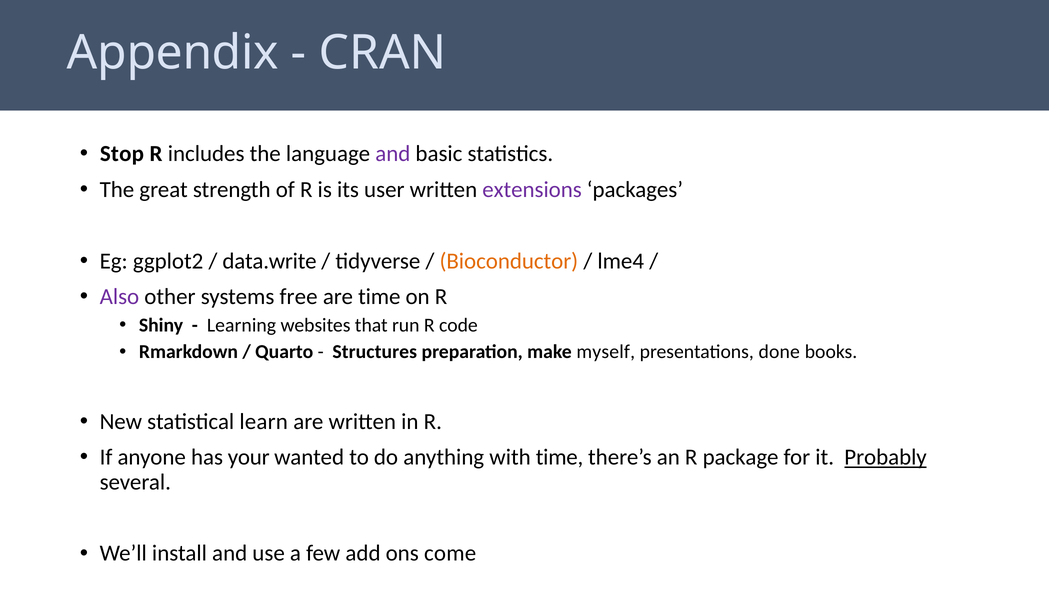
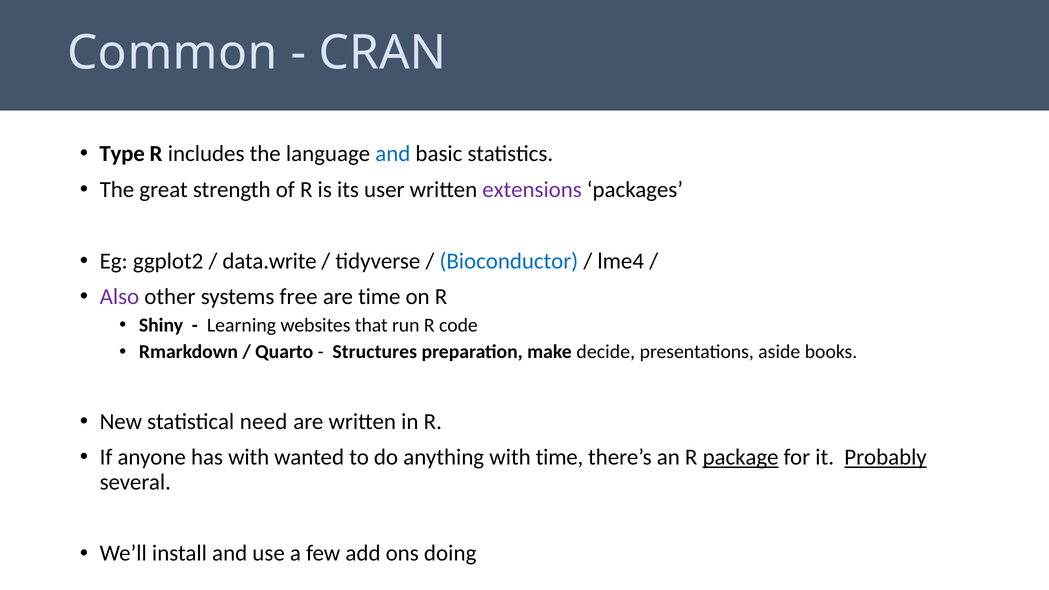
Appendix: Appendix -> Common (172, 53)
Stop: Stop -> Type (122, 154)
and colour: purple -> blue (393, 154)
Bioconductor colour: orange -> blue (509, 261)
myself: myself -> decide (606, 352)
done: done -> aside (779, 352)
learn: learn -> need (264, 422)
has your: your -> with (249, 457)
package underline: none -> present (741, 457)
come: come -> doing (450, 553)
